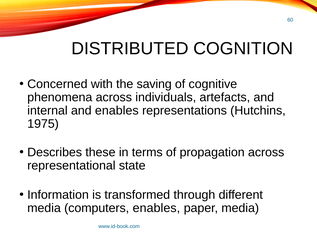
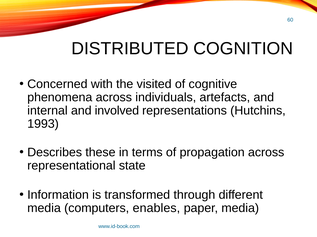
saving: saving -> visited (154, 84)
and enables: enables -> involved (117, 111)
1975: 1975 -> 1993 (43, 124)
